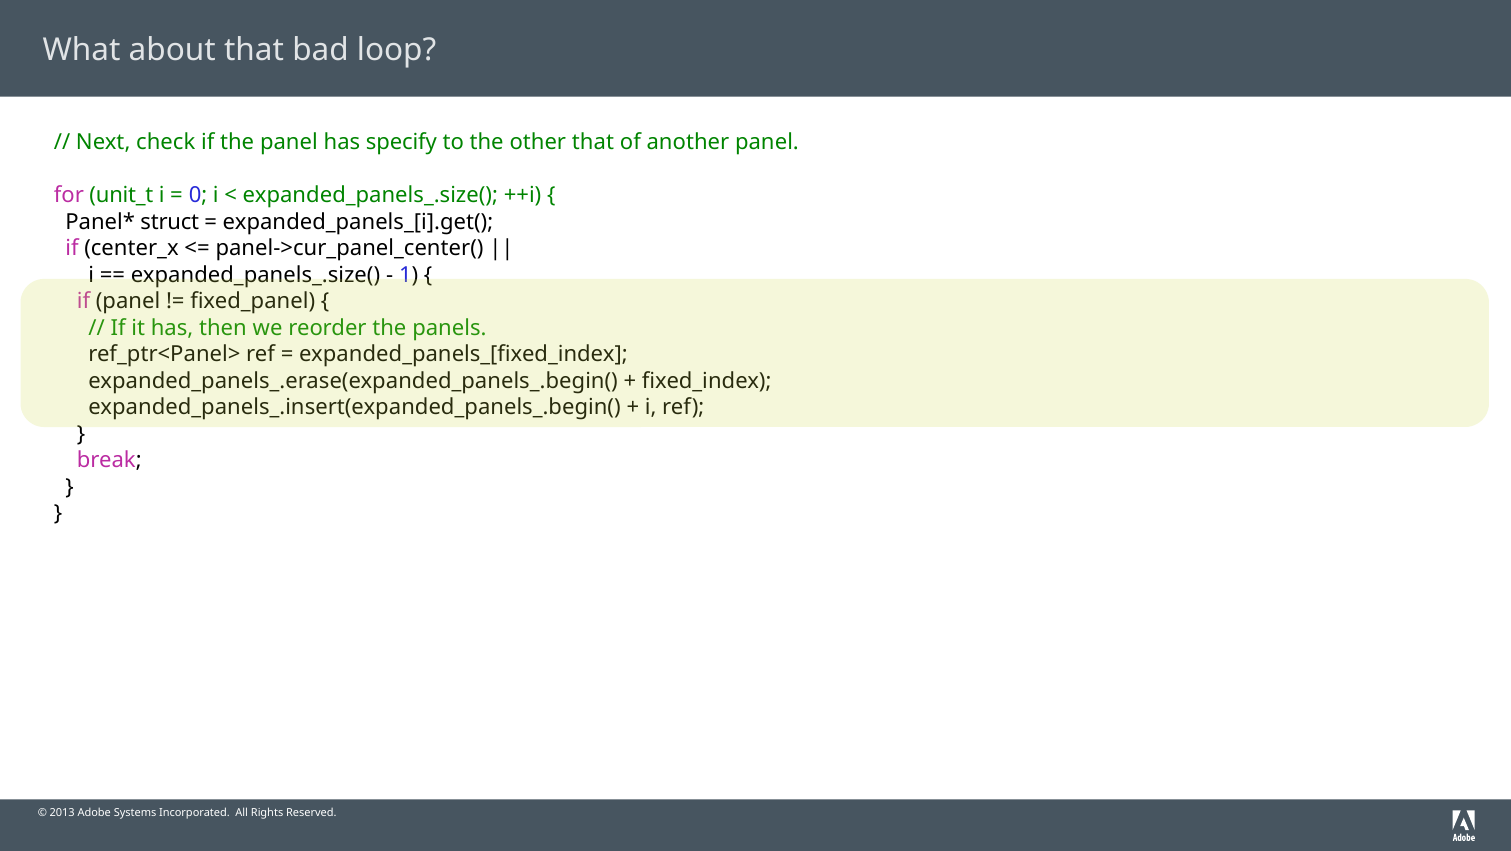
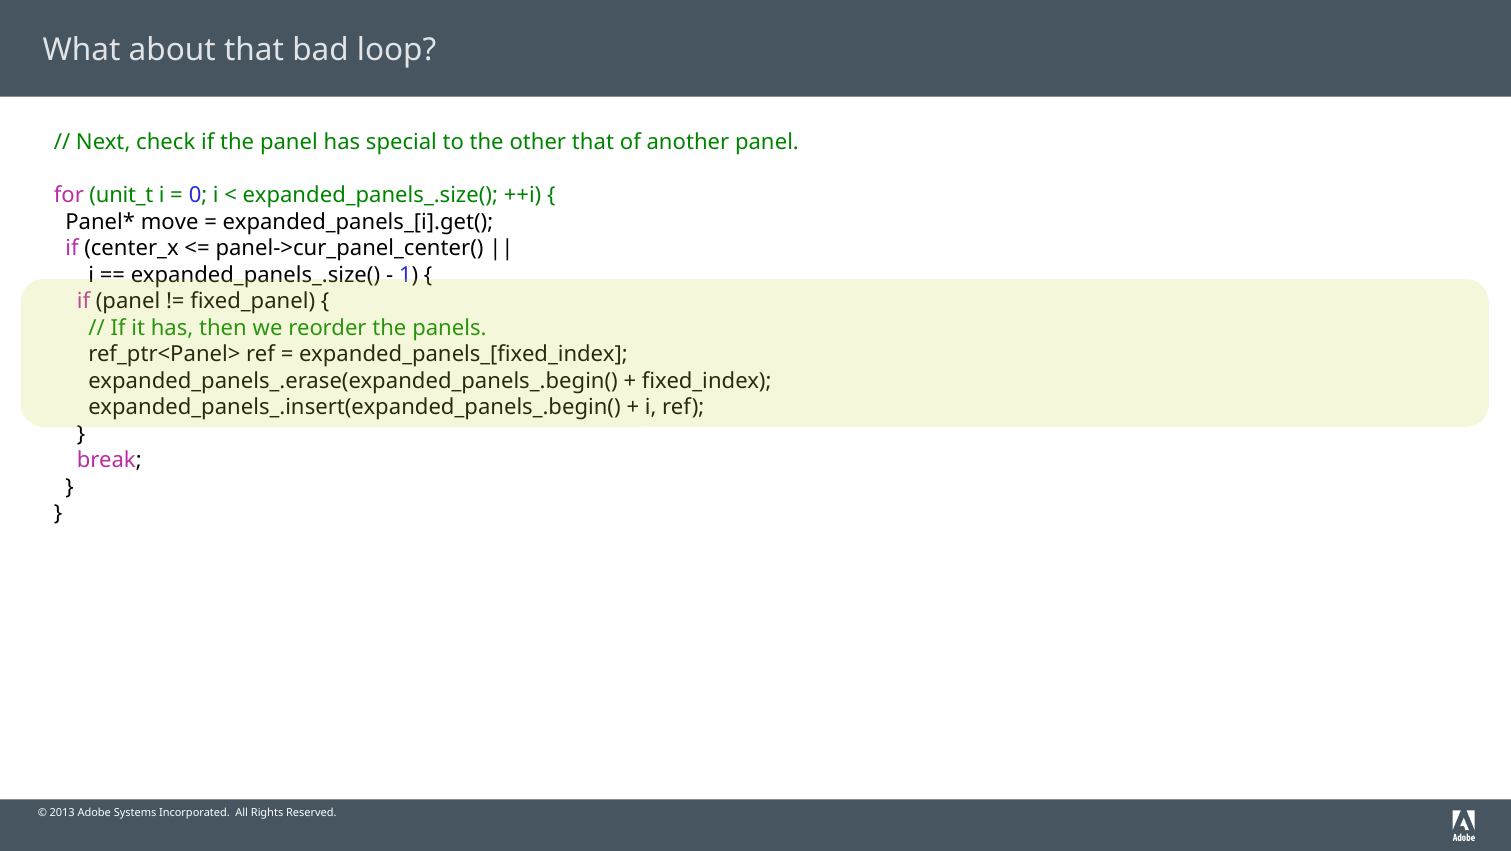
specify: specify -> special (401, 142)
struct: struct -> move (170, 222)
